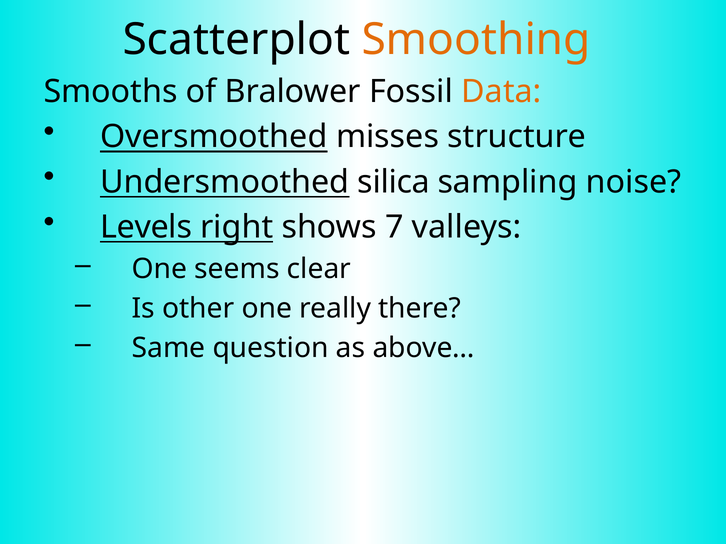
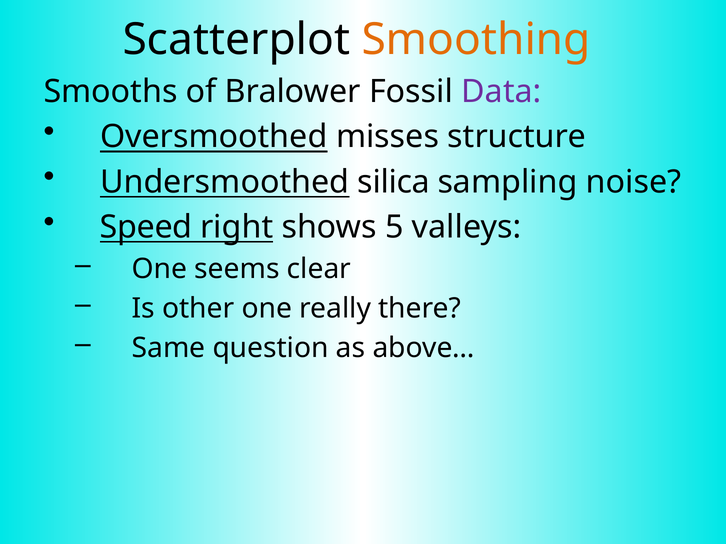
Data colour: orange -> purple (501, 92)
Levels: Levels -> Speed (146, 227)
7: 7 -> 5 (394, 227)
